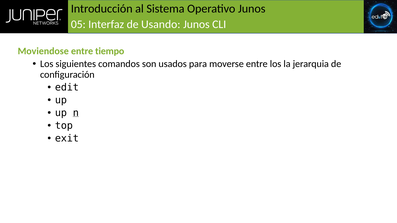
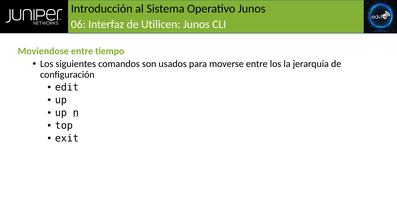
05: 05 -> 06 (78, 24)
Usando: Usando -> Utilicen (161, 24)
